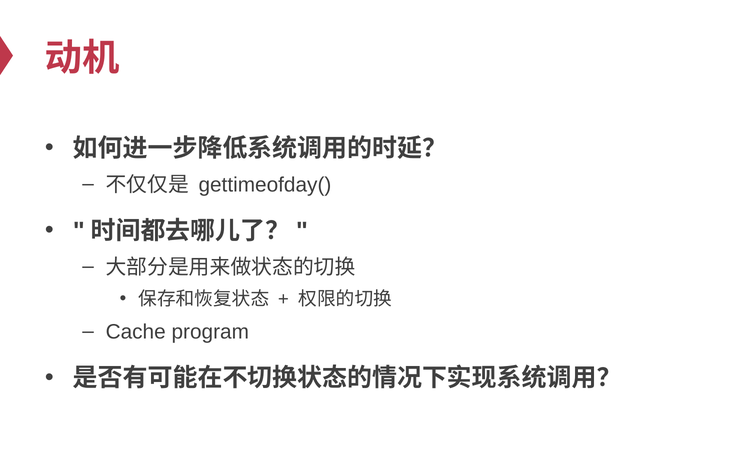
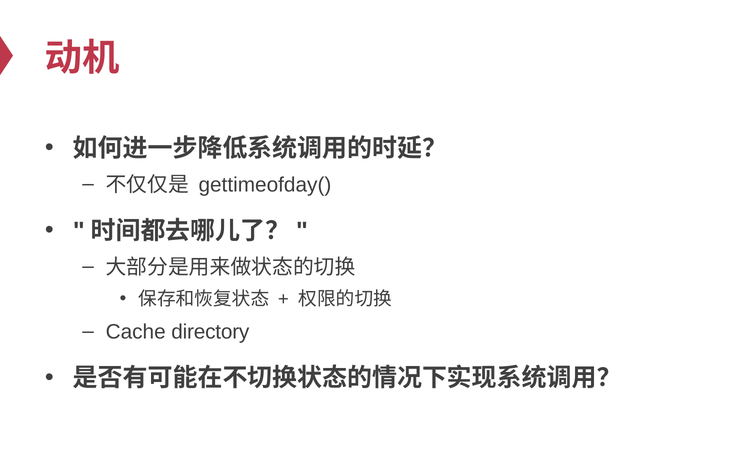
program: program -> directory (210, 332)
